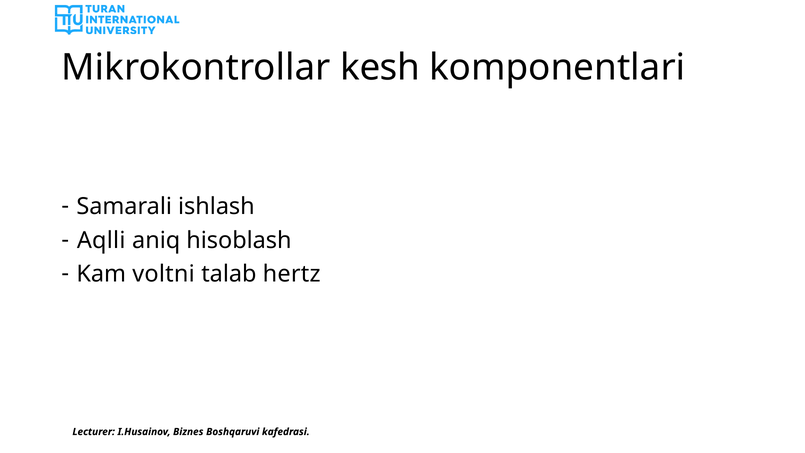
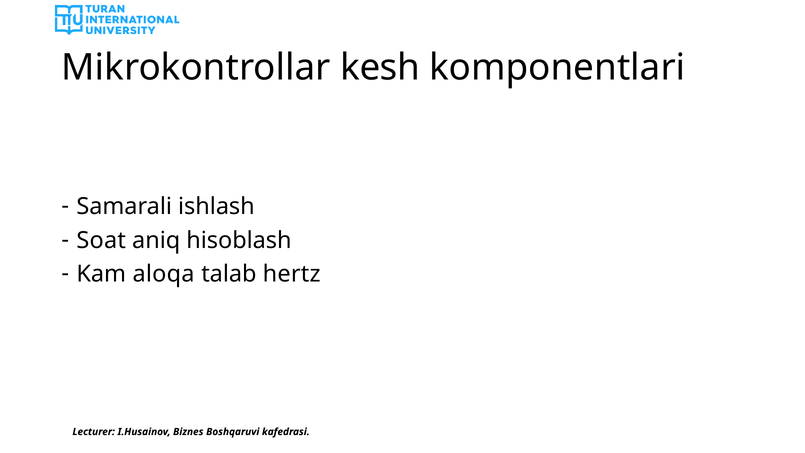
Aqlli: Aqlli -> Soat (101, 240)
voltni: voltni -> aloqa (164, 274)
